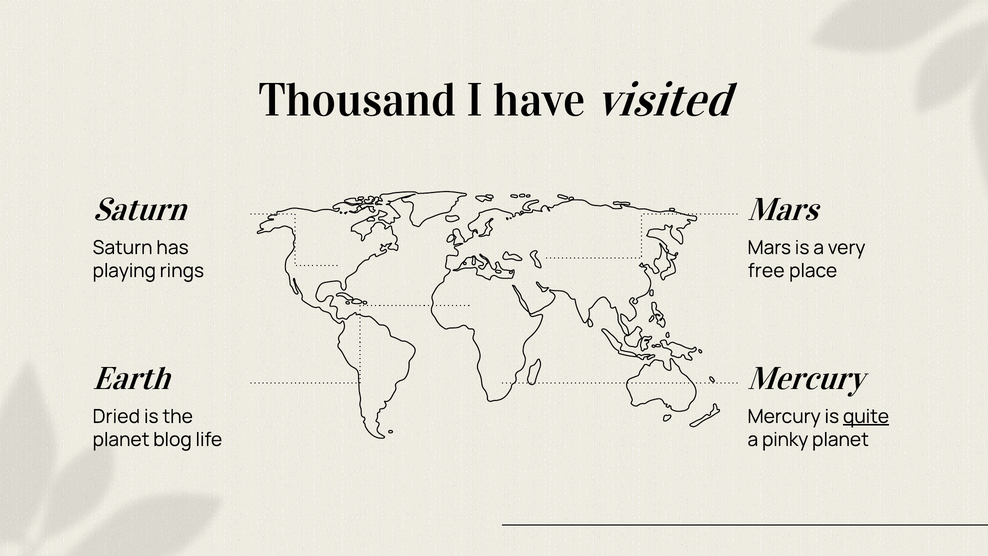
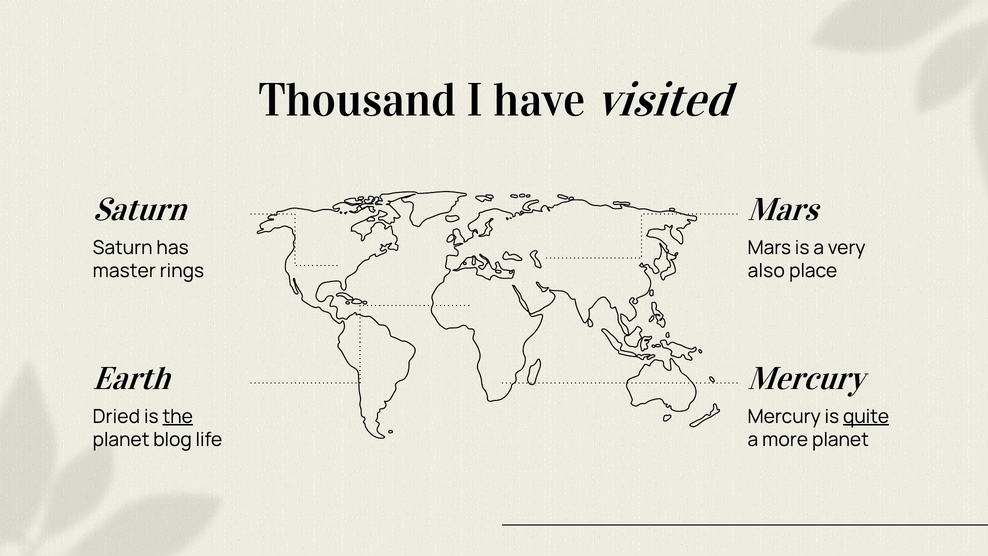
playing: playing -> master (124, 271)
free: free -> also (766, 271)
the underline: none -> present (178, 416)
pinky: pinky -> more (785, 439)
